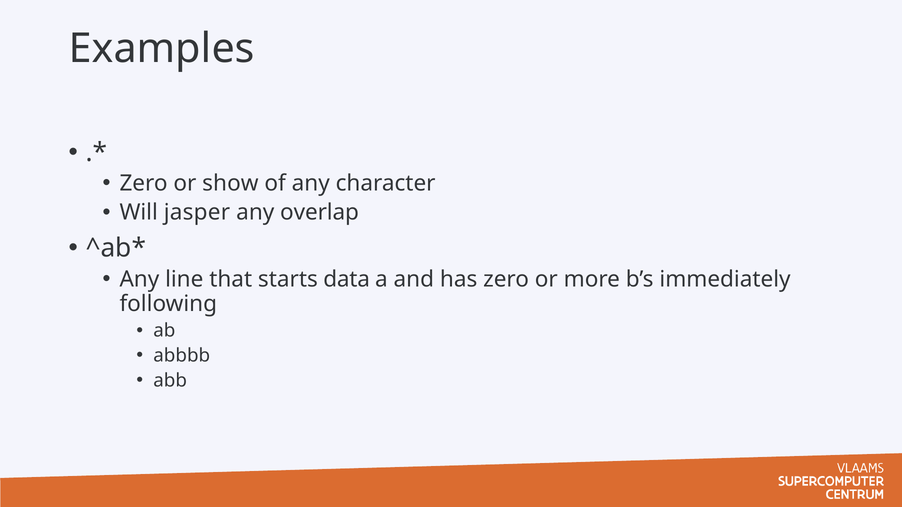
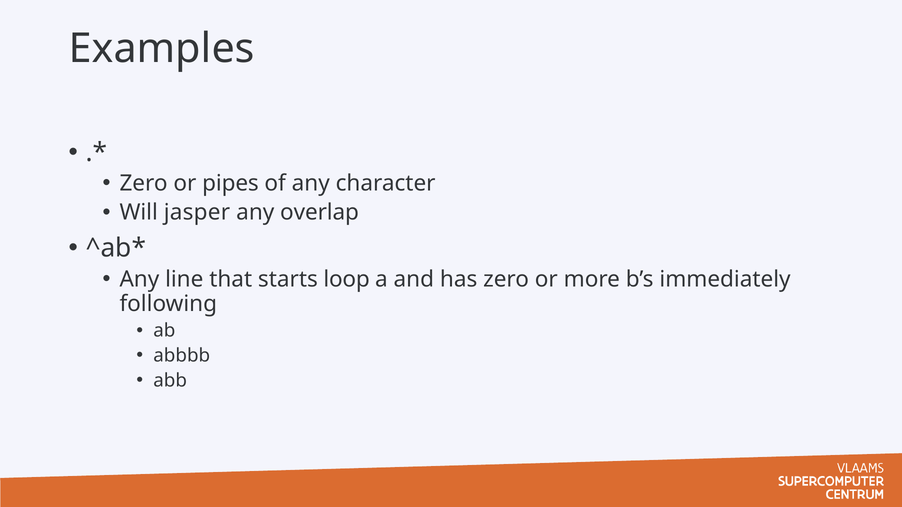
show: show -> pipes (231, 184)
data: data -> loop (347, 279)
